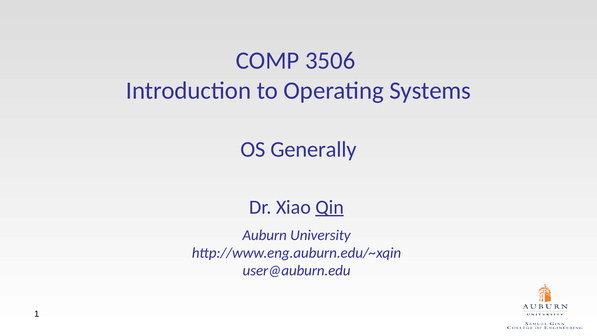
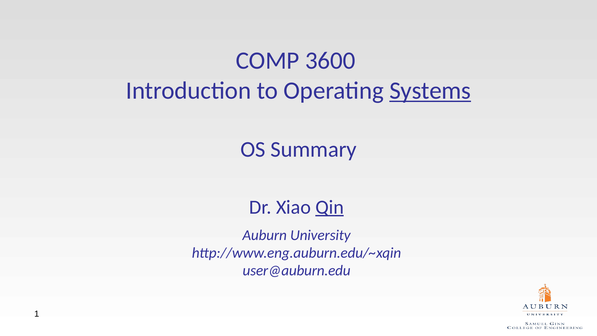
3506: 3506 -> 3600 (330, 61)
Systems underline: none -> present (430, 91)
Generally: Generally -> Summary (314, 149)
